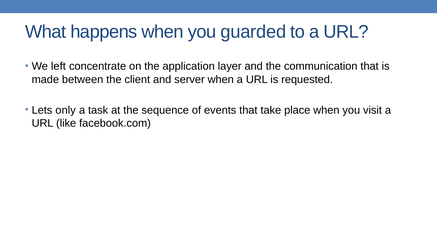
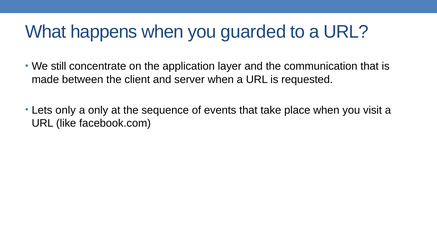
left: left -> still (59, 66)
a task: task -> only (98, 110)
